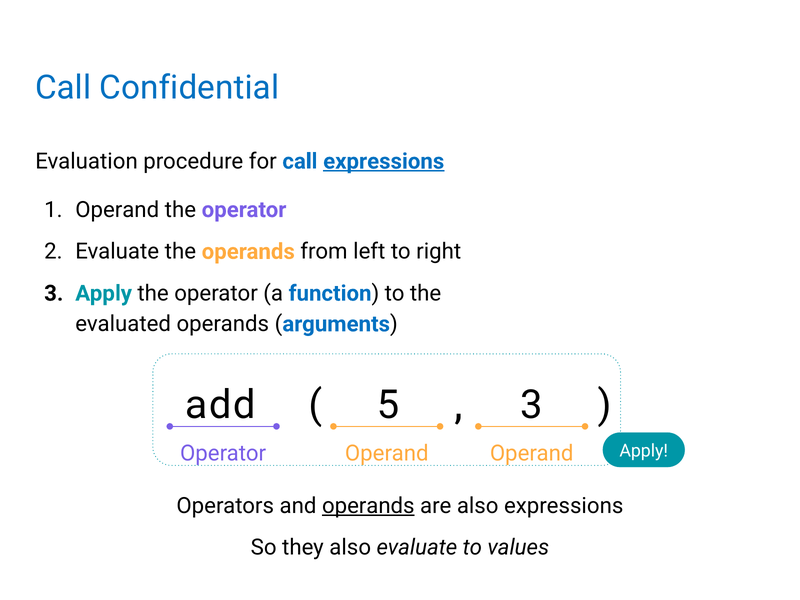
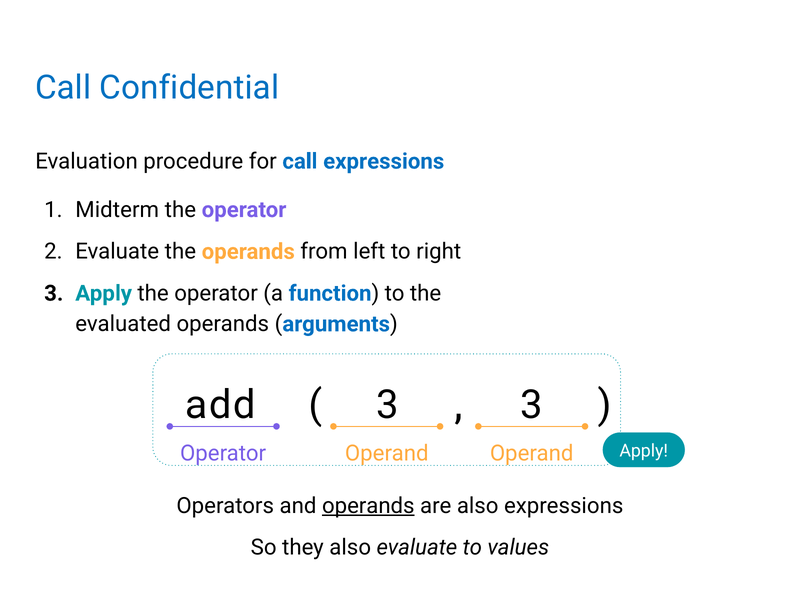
expressions underline: present -> none (384, 161)
Operand: Operand -> Midterm (117, 210)
5: 5 -> 3 (388, 405)
